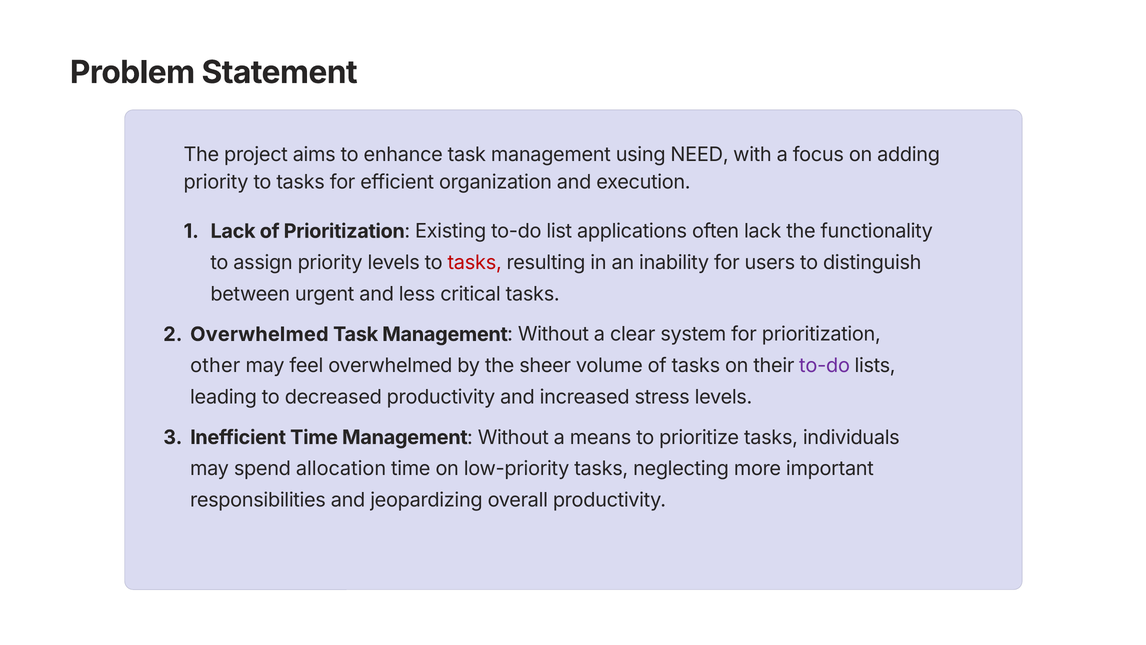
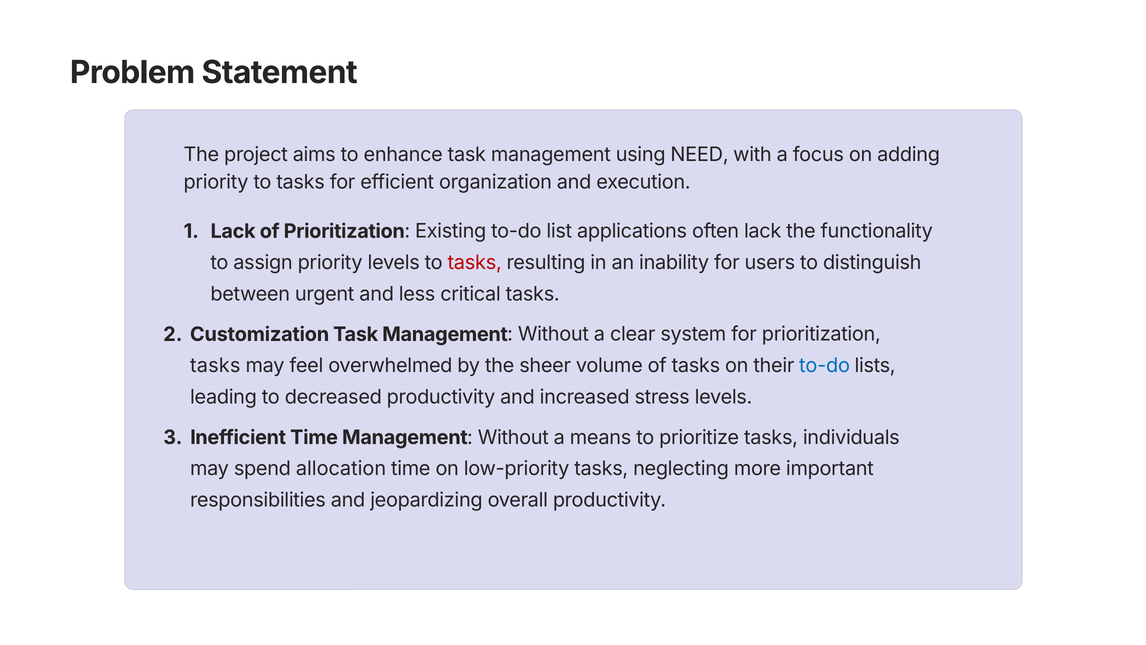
Overwhelmed: Overwhelmed -> Customization (260, 334)
other: other -> tasks (215, 366)
to-do colour: purple -> blue (825, 366)
